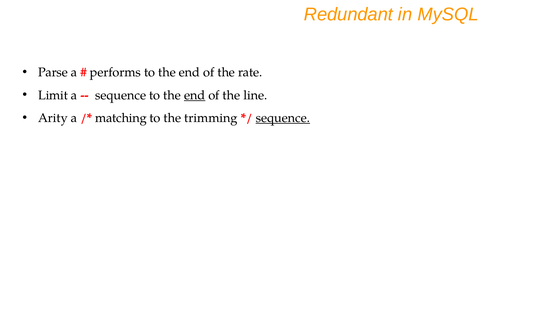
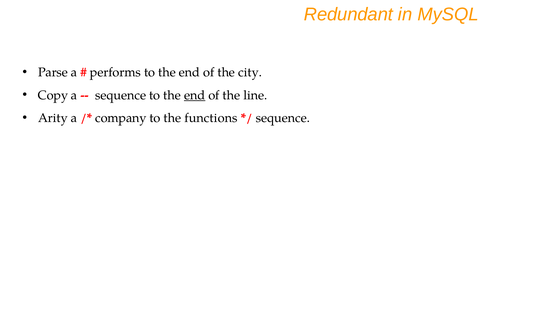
rate: rate -> city (250, 72)
Limit: Limit -> Copy (53, 95)
matching: matching -> company (121, 118)
trimming: trimming -> functions (211, 118)
sequence underline: present -> none (283, 118)
